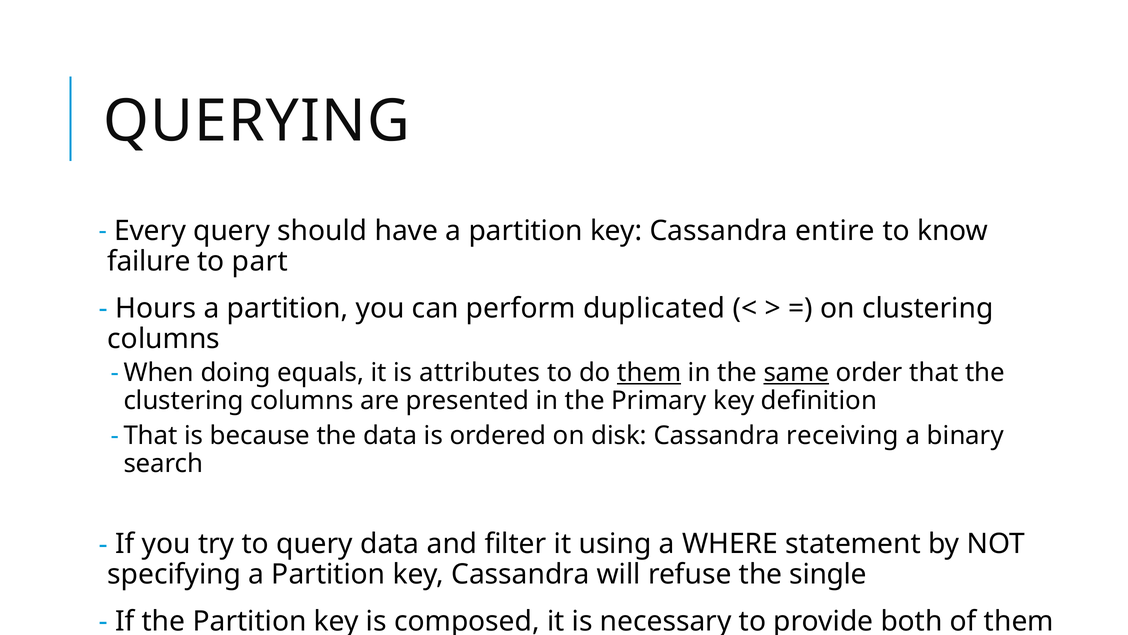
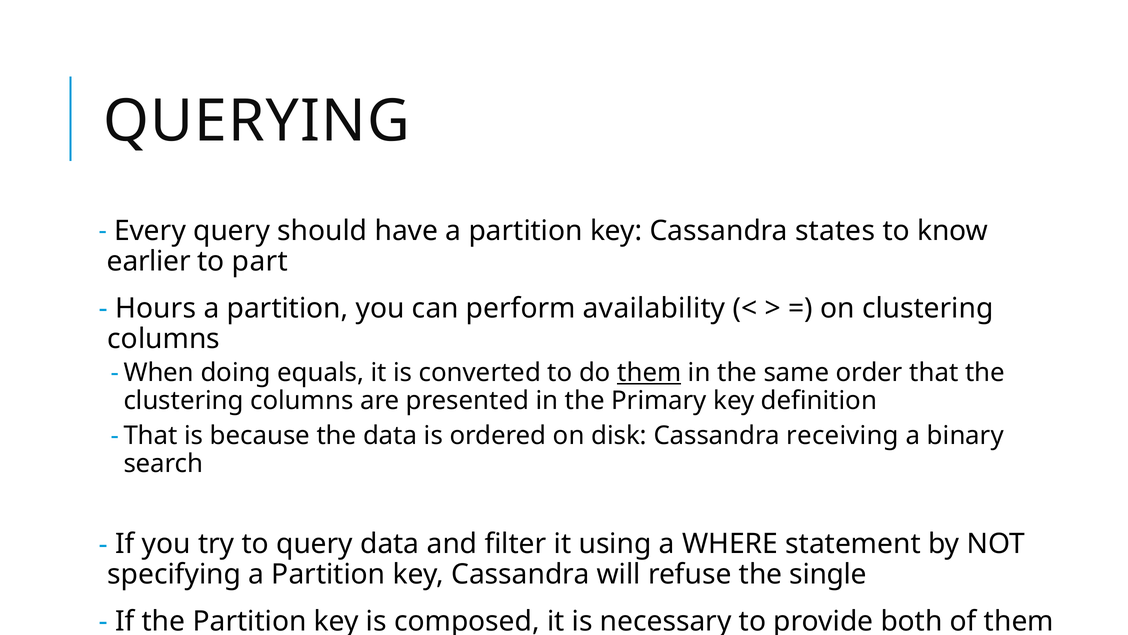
entire: entire -> states (835, 231)
failure: failure -> earlier (149, 261)
duplicated: duplicated -> availability (654, 308)
attributes: attributes -> converted (480, 372)
same underline: present -> none (796, 372)
